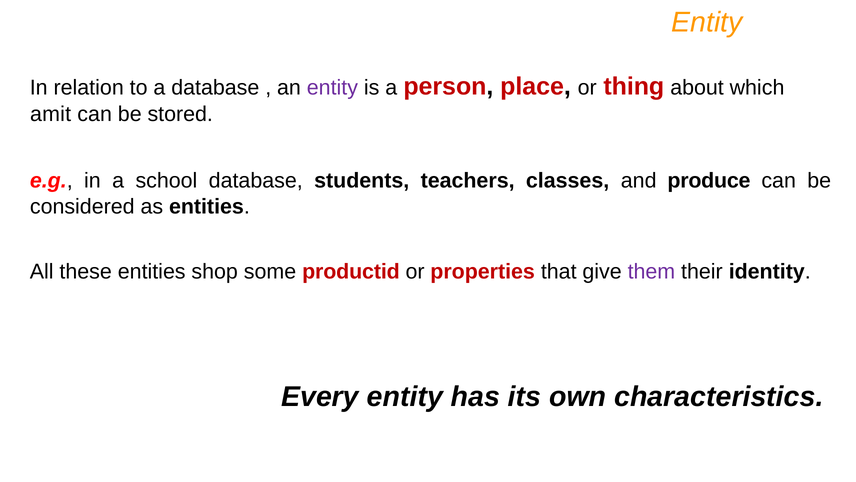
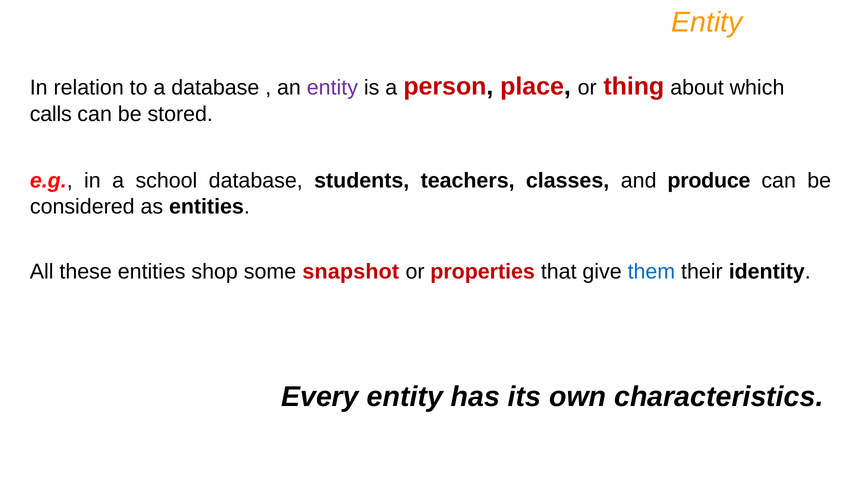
amit: amit -> calls (51, 114)
productid: productid -> snapshot (351, 271)
them colour: purple -> blue (651, 271)
